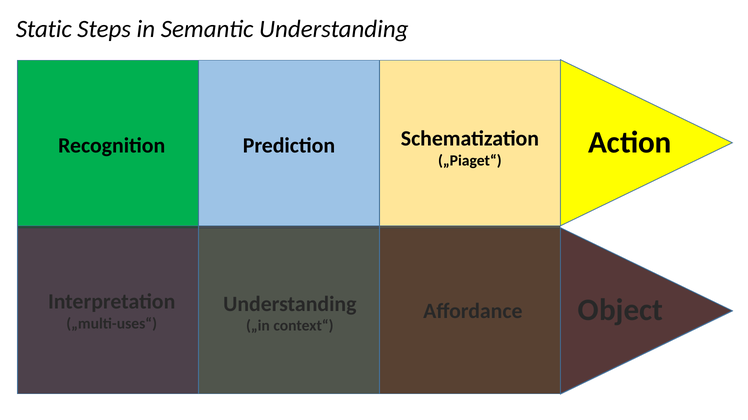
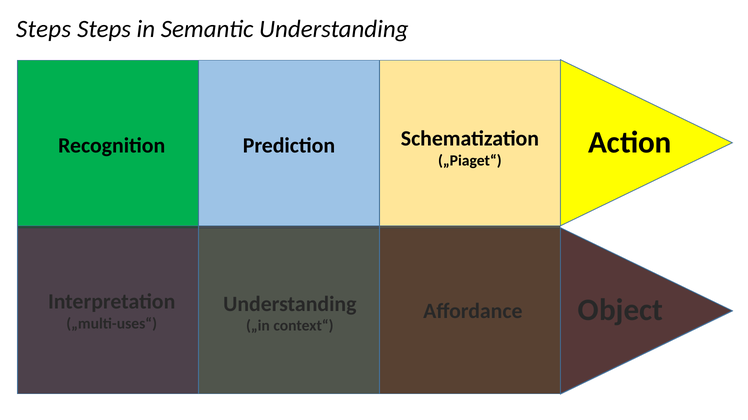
Static: Static -> Steps (44, 29)
